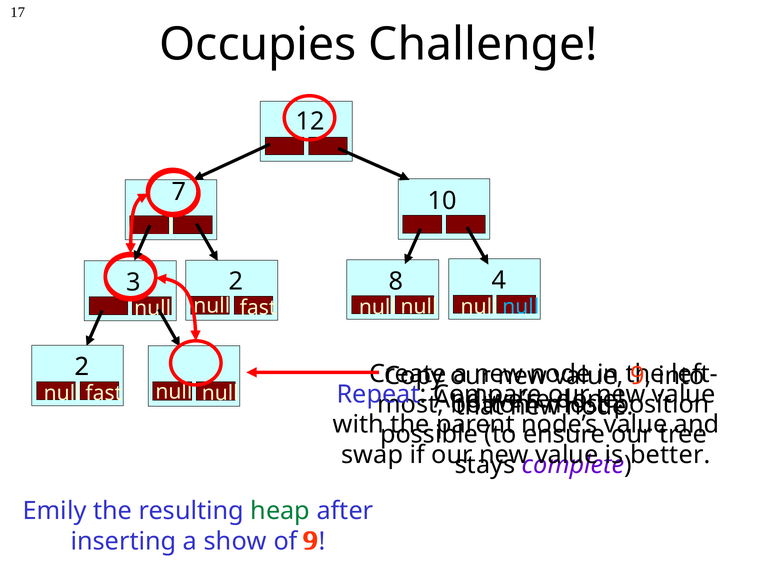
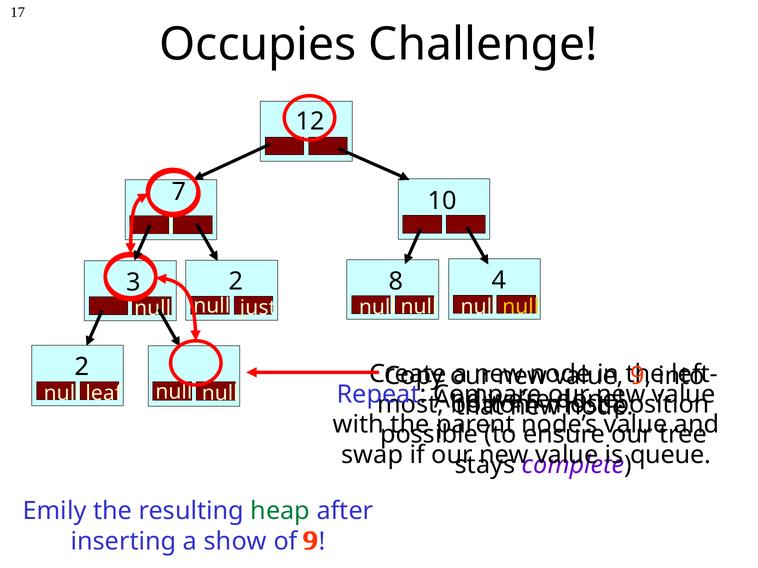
null colour: light blue -> yellow (521, 307)
fast: fast -> just (258, 308)
fast: fast -> leaf (104, 393)
better: better -> queue (670, 455)
